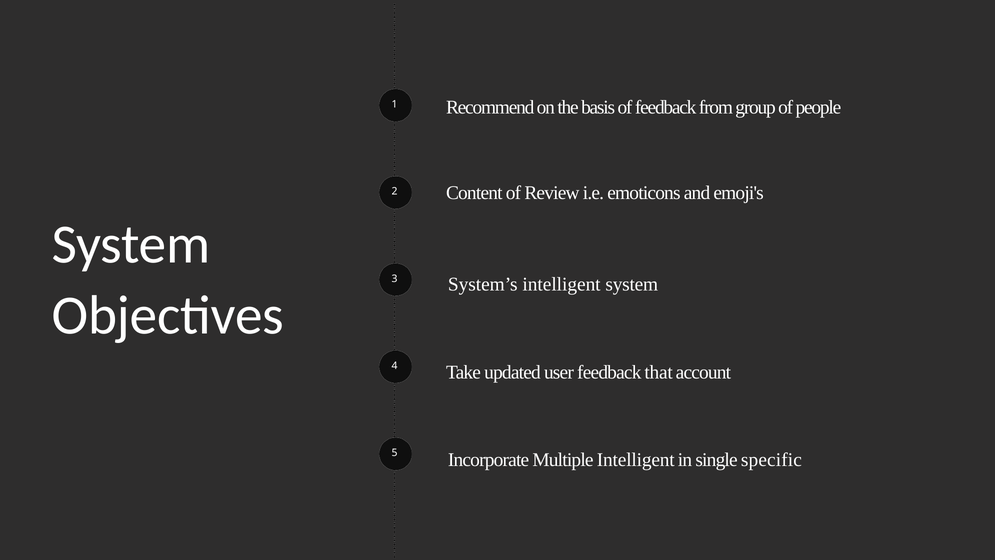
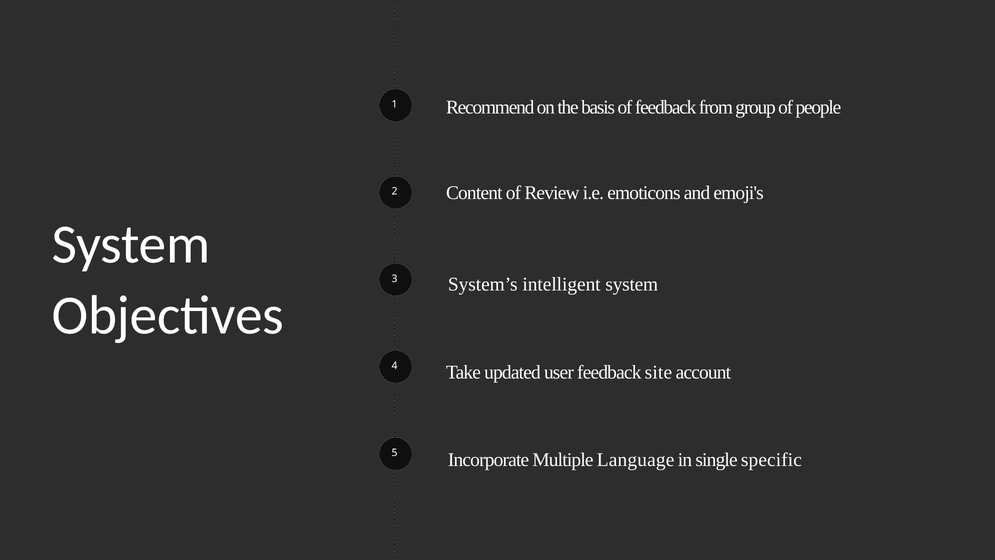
that: that -> site (658, 372)
Multiple Intelligent: Intelligent -> Language (636, 460)
